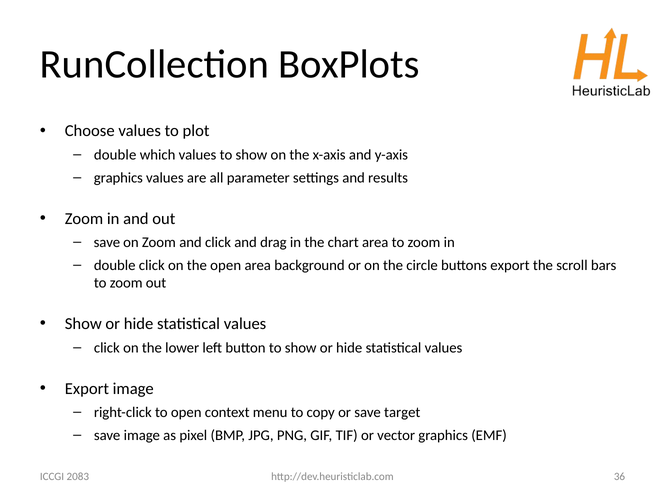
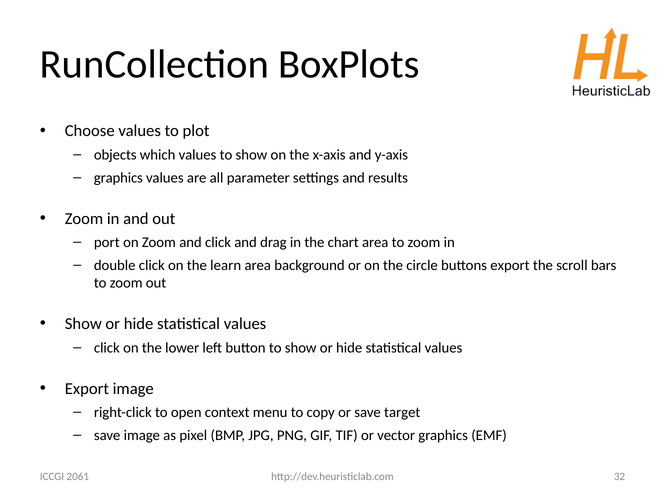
double: double -> objects (115, 155)
save: save -> port (107, 242)
the open: open -> learn (226, 265)
36: 36 -> 32 (619, 476)
2083: 2083 -> 2061 (78, 476)
